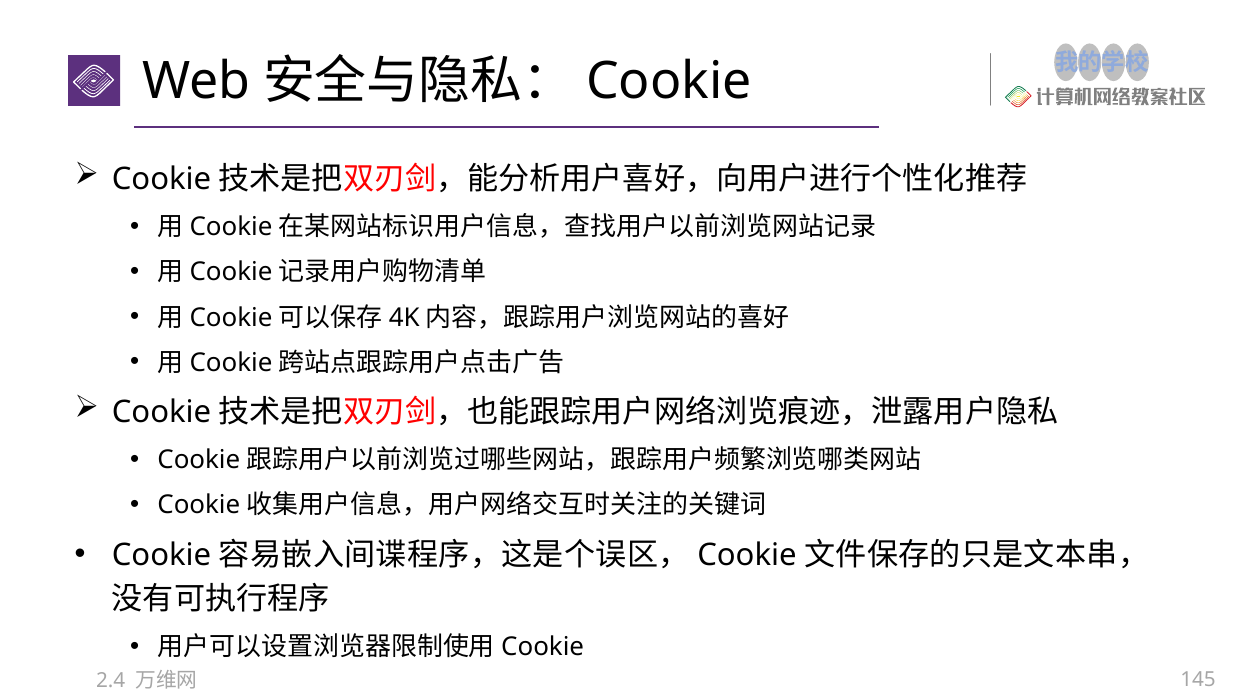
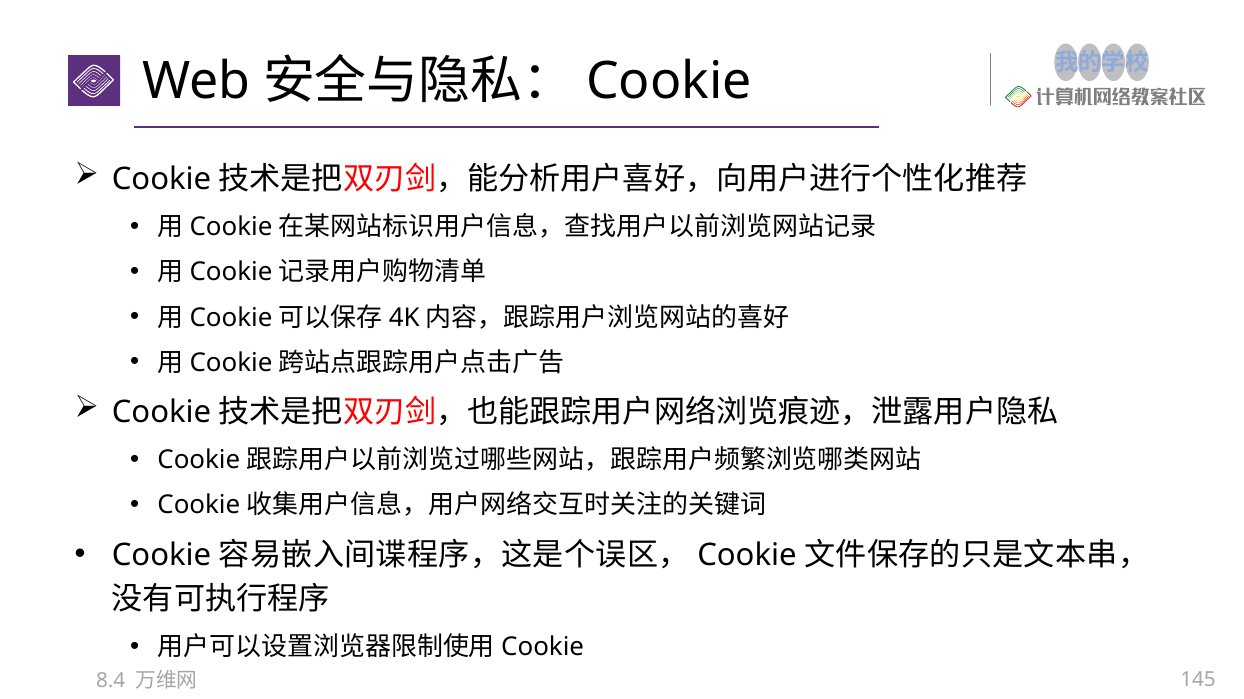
2.4: 2.4 -> 8.4 (111, 681)
